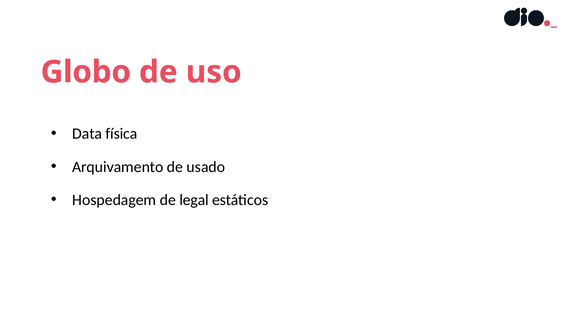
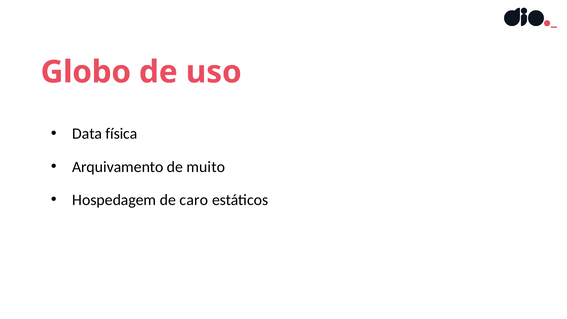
usado: usado -> muito (206, 167)
legal: legal -> caro (194, 200)
